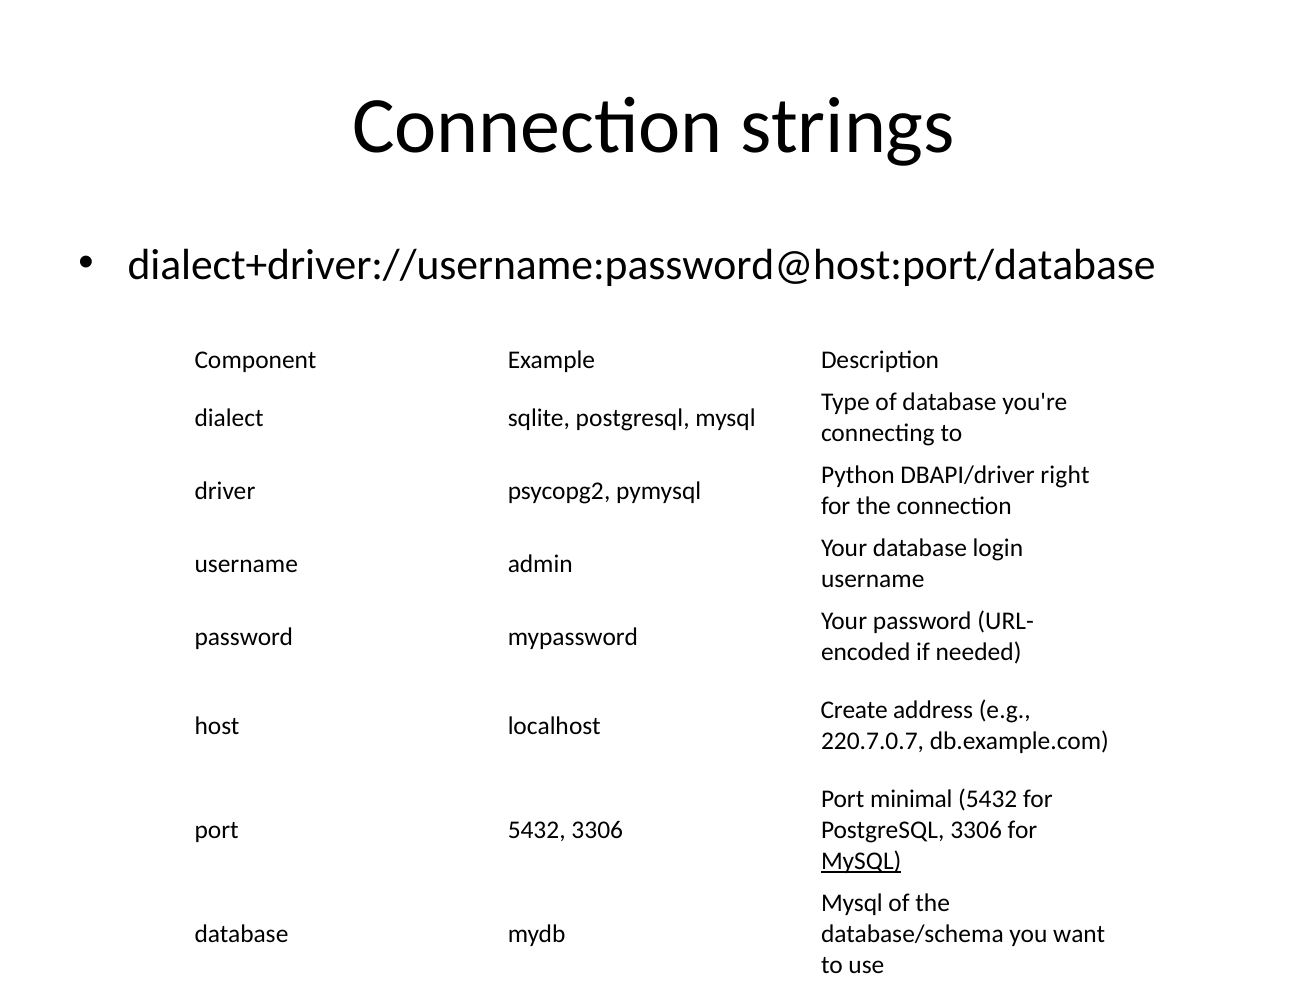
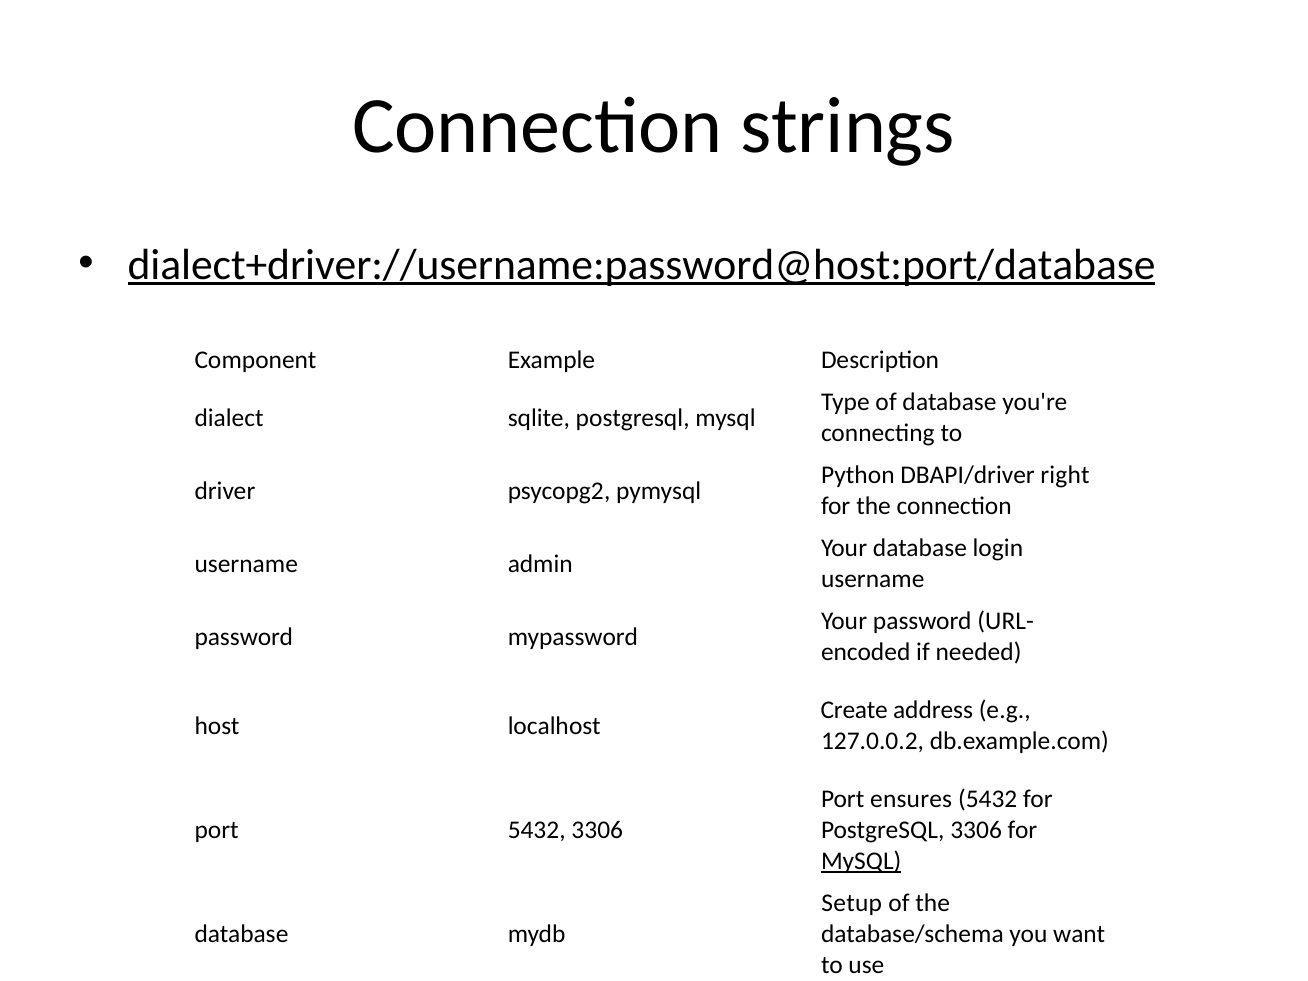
dialect+driver://username:password@host:port/database underline: none -> present (642, 265)
220.7.0.7: 220.7.0.7 -> 127.0.0.2 (873, 741)
minimal: minimal -> ensures (911, 799)
Mysql: Mysql -> Setup (852, 903)
